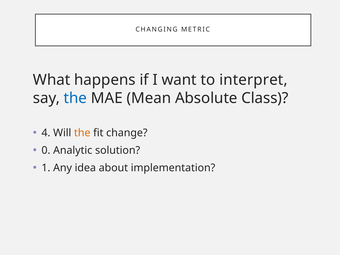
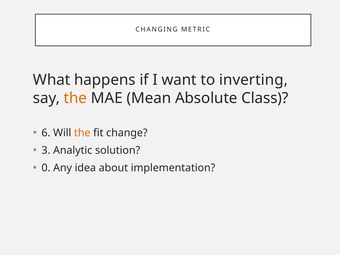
interpret: interpret -> inverting (253, 80)
the colour: blue -> orange (75, 98)
4: 4 -> 6 (46, 133)
0: 0 -> 3 (46, 150)
1: 1 -> 0 (46, 168)
